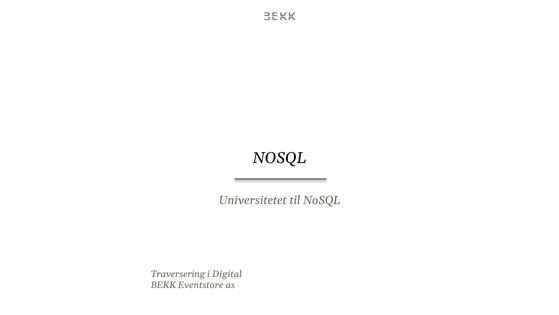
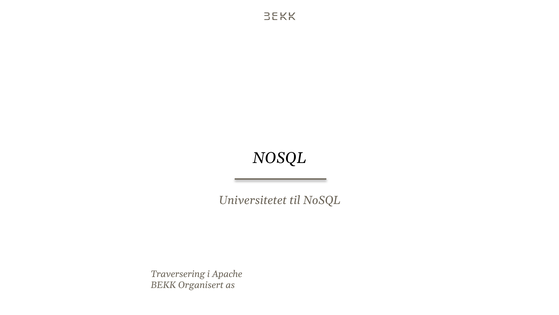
Digital: Digital -> Apache (227, 274)
Eventstore: Eventstore -> Organisert (201, 285)
